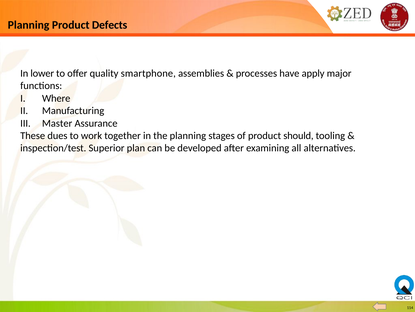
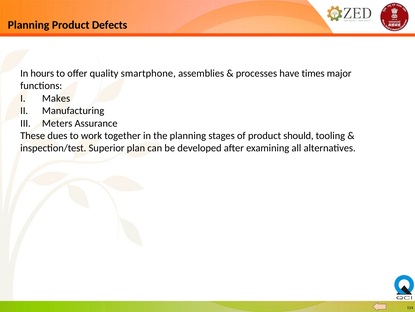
lower: lower -> hours (42, 73)
apply: apply -> times (313, 73)
Where: Where -> Makes (56, 98)
Master: Master -> Meters (57, 123)
